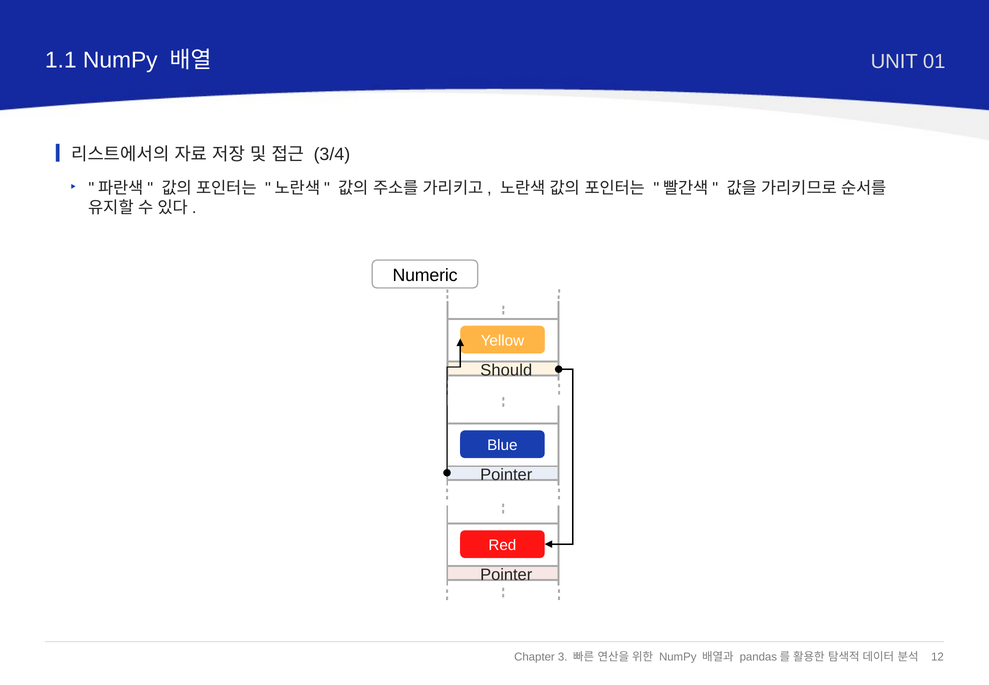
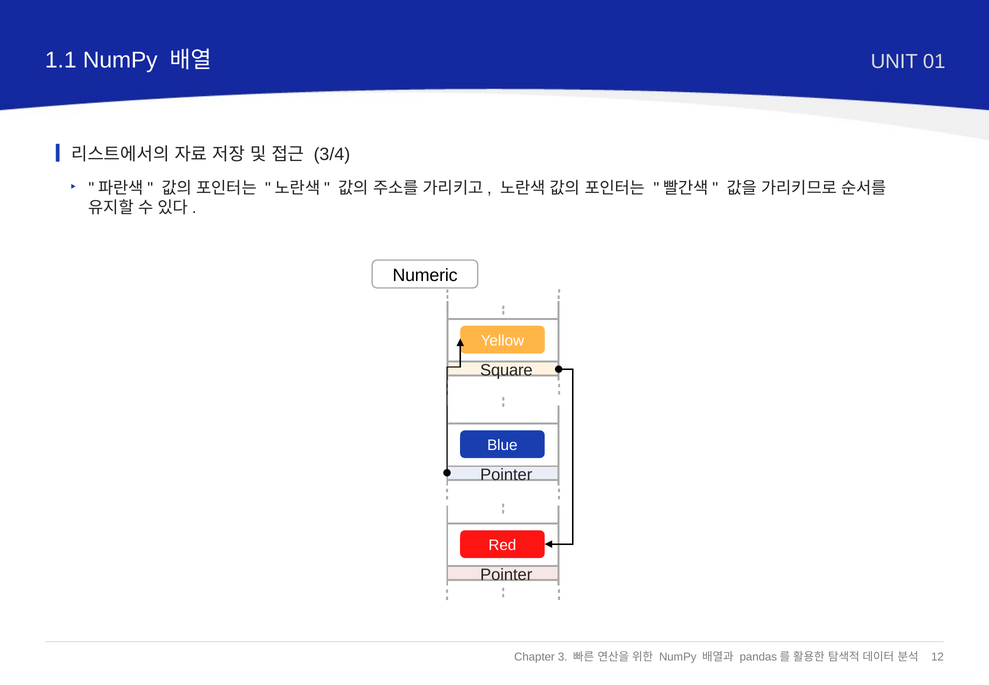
Should: Should -> Square (506, 370)
